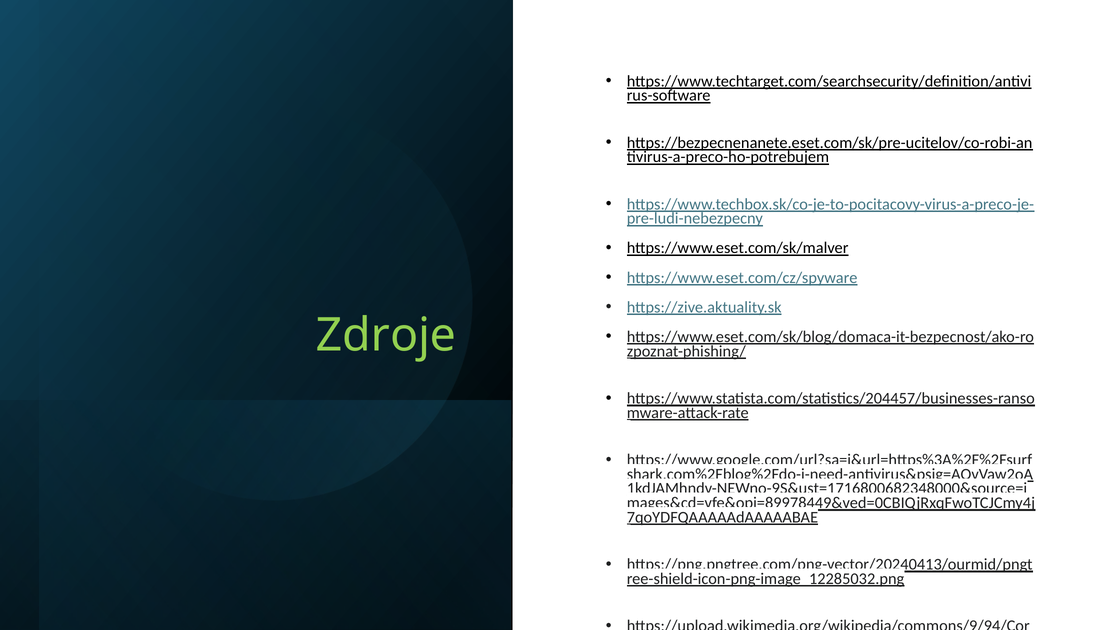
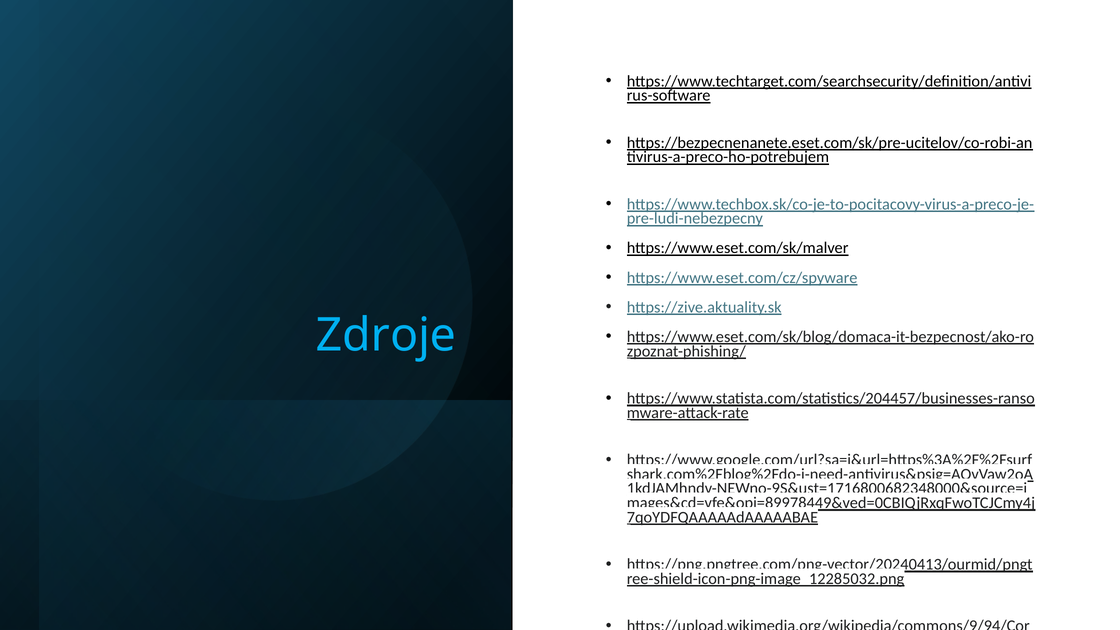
Zdroje colour: light green -> light blue (386, 335)
